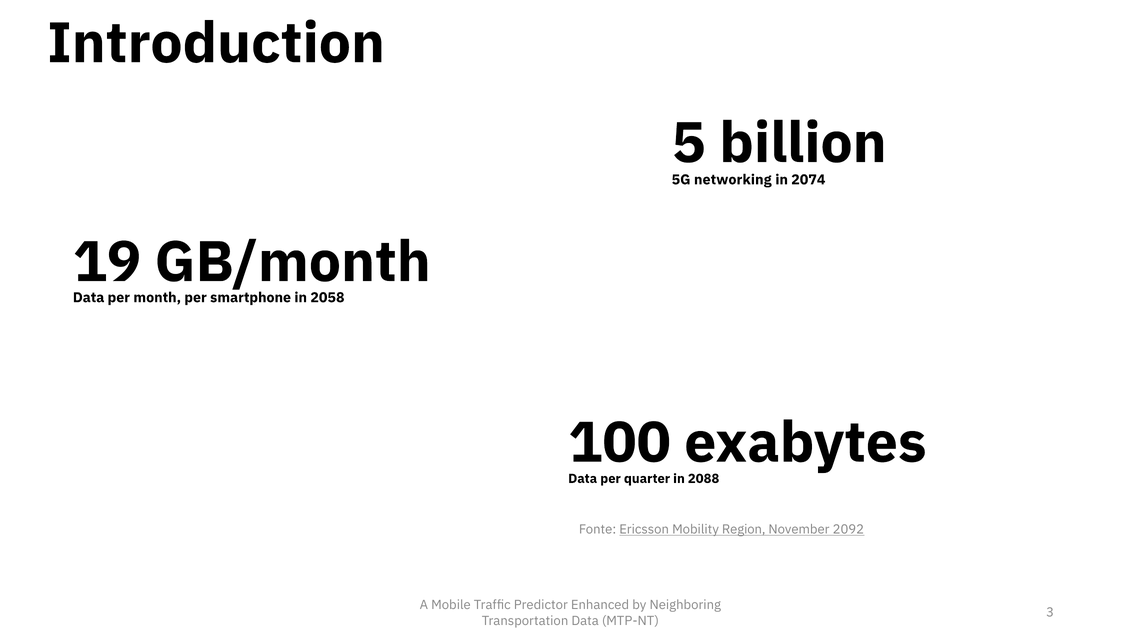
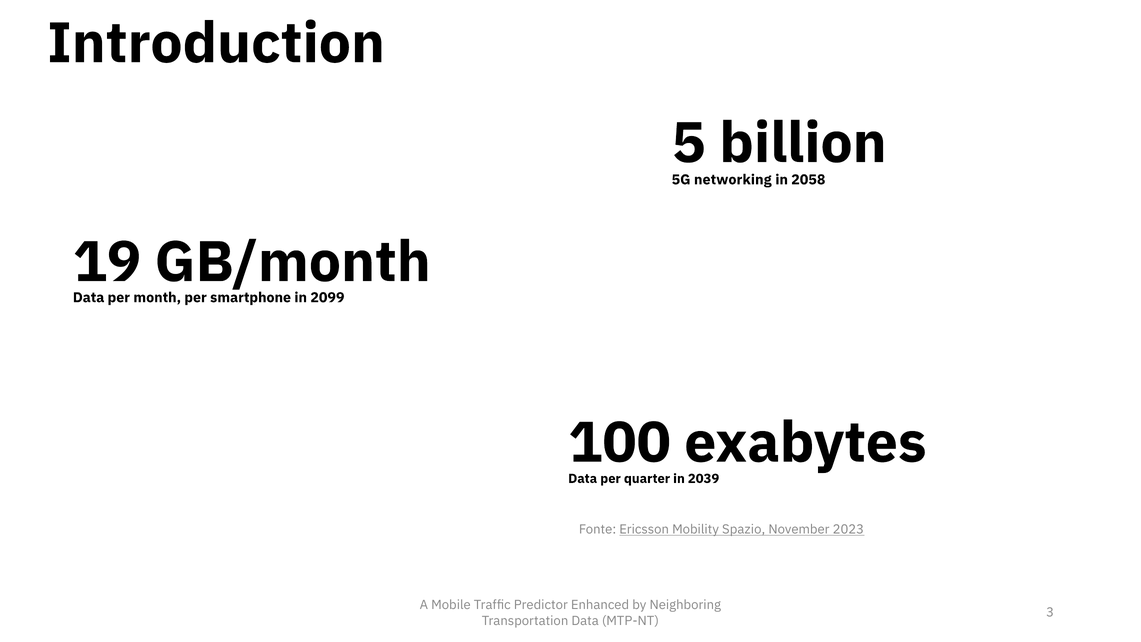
2074: 2074 -> 2058 (808, 180)
2058: 2058 -> 2099 (327, 297)
2088: 2088 -> 2039 (704, 478)
Region: Region -> Spazio (744, 529)
2092: 2092 -> 2023 (848, 529)
